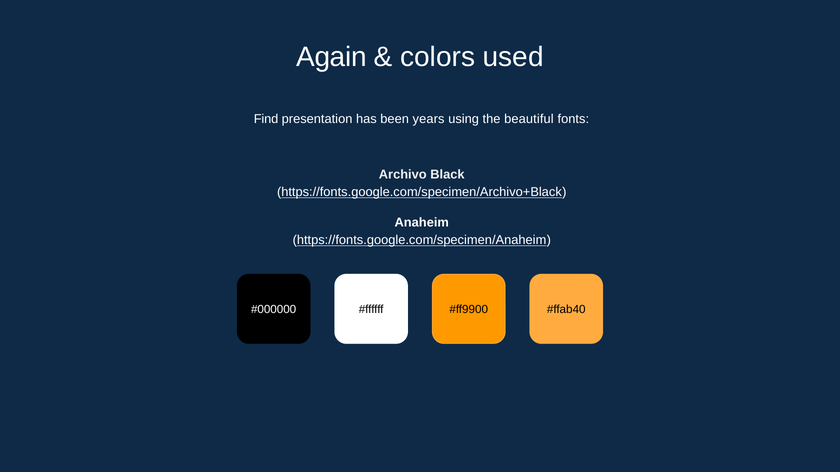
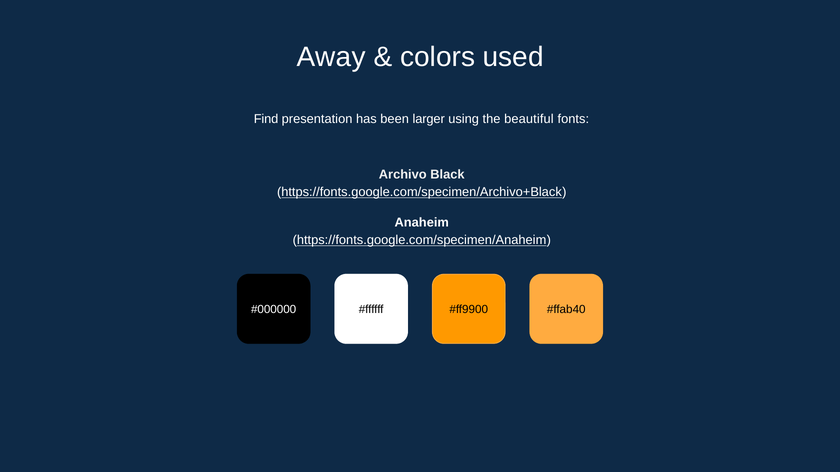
Again: Again -> Away (331, 57)
years: years -> larger (429, 119)
